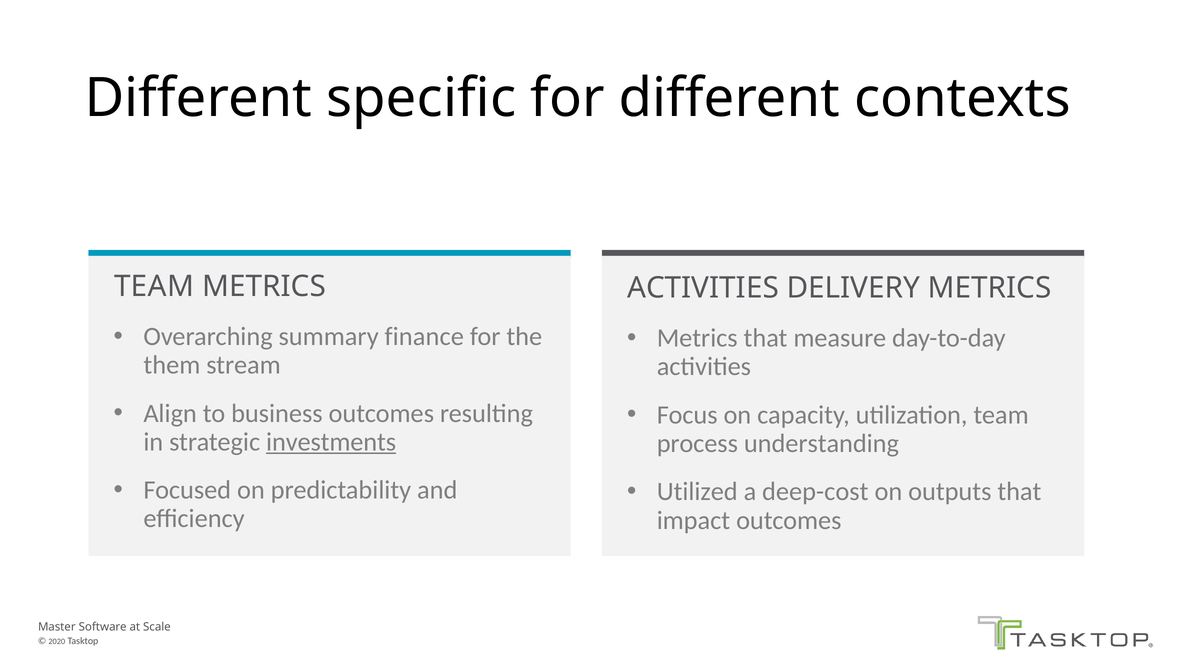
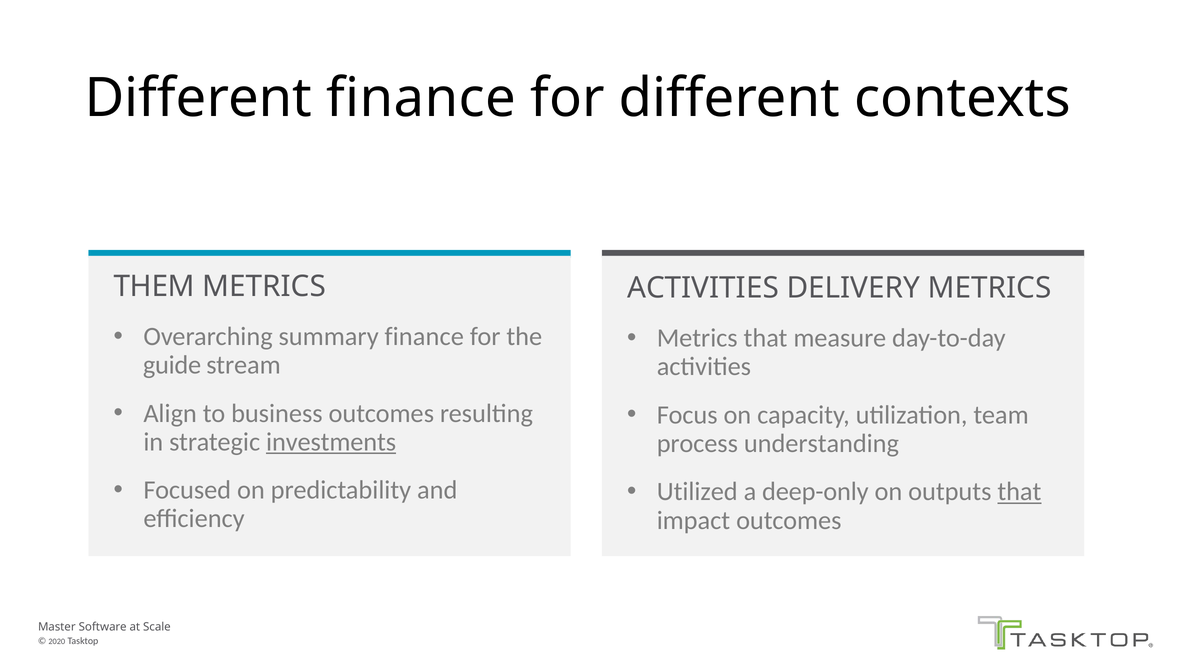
Different specific: specific -> finance (421, 98)
TEAM: TEAM -> THEM (154, 286)
them: them -> guide (172, 365)
deep-cost: deep-cost -> deep-only (815, 492)
that underline: none -> present (1019, 492)
